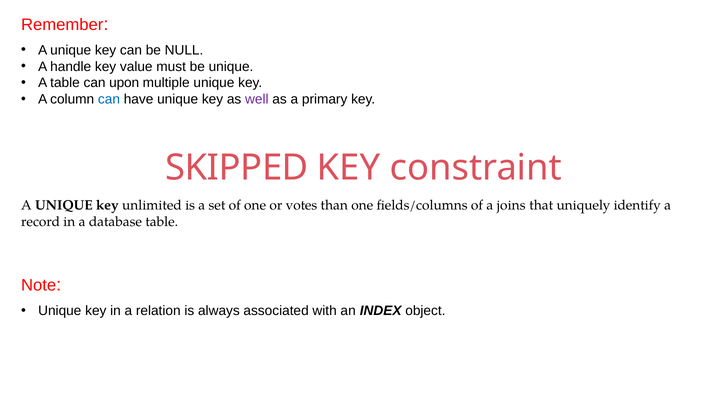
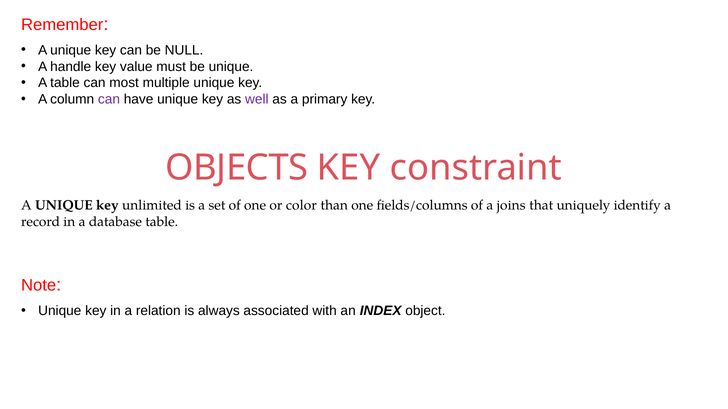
upon: upon -> most (124, 83)
can colour: blue -> purple (109, 99)
SKIPPED: SKIPPED -> OBJECTS (237, 168)
votes: votes -> color (301, 206)
